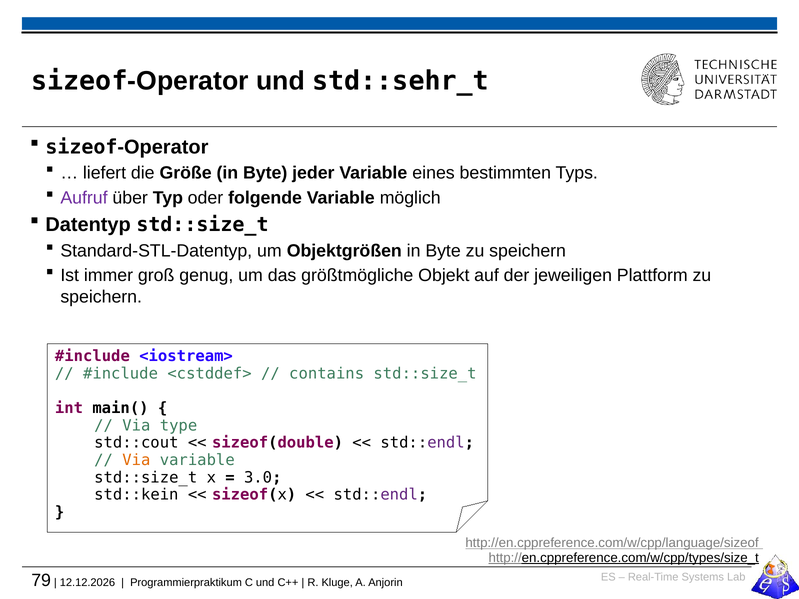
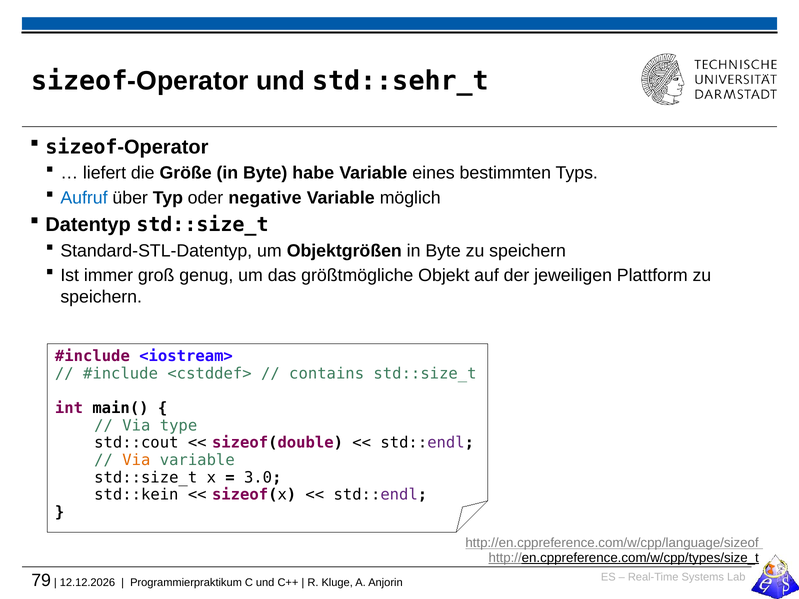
jeder: jeder -> habe (313, 173)
Aufruf colour: purple -> blue (84, 198)
folgende: folgende -> negative (265, 198)
